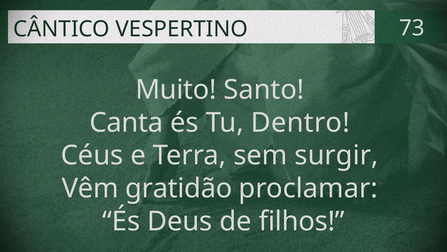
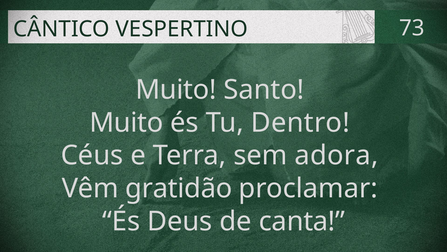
Canta: Canta -> Muito (126, 122)
surgir: surgir -> adora (336, 155)
filhos: filhos -> canta (302, 221)
